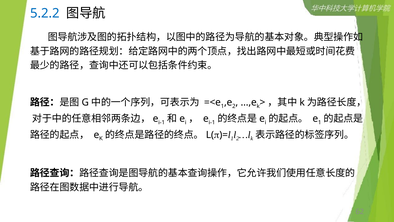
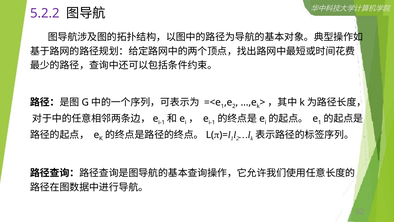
5.2.2 colour: blue -> purple (45, 13)
